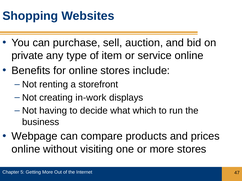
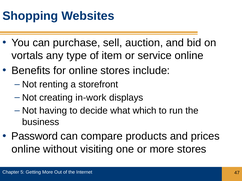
private: private -> vortals (27, 56)
Webpage: Webpage -> Password (35, 137)
